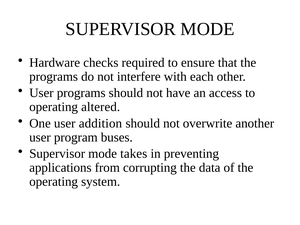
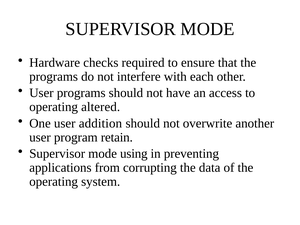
buses: buses -> retain (117, 137)
takes: takes -> using (134, 154)
